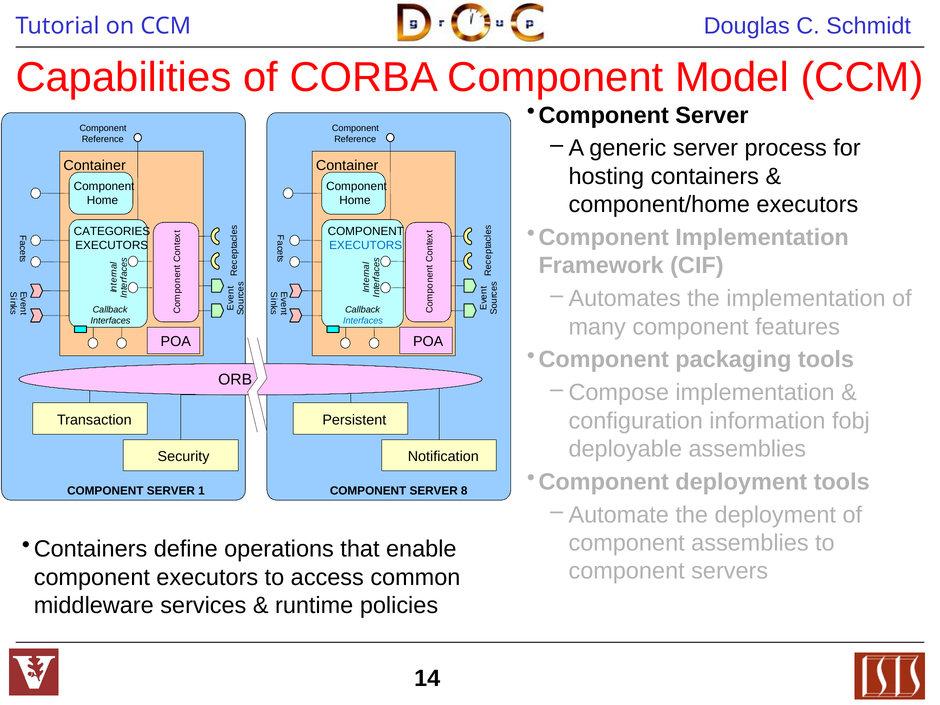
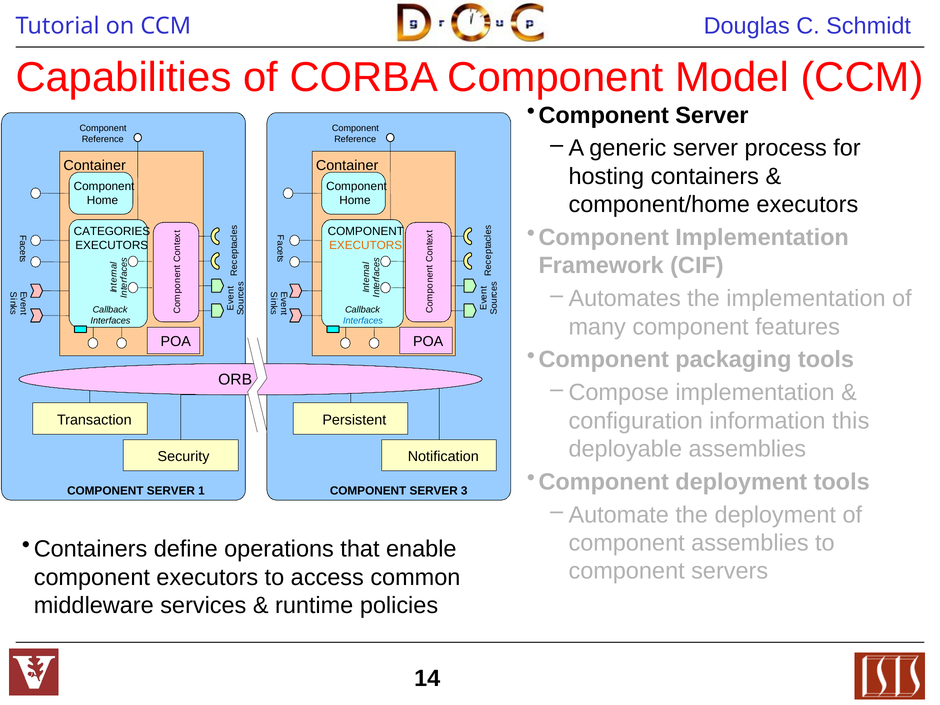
EXECUTORS colour: blue -> orange (366, 246)
fobj: fobj -> this (851, 421)
8: 8 -> 3 (464, 491)
